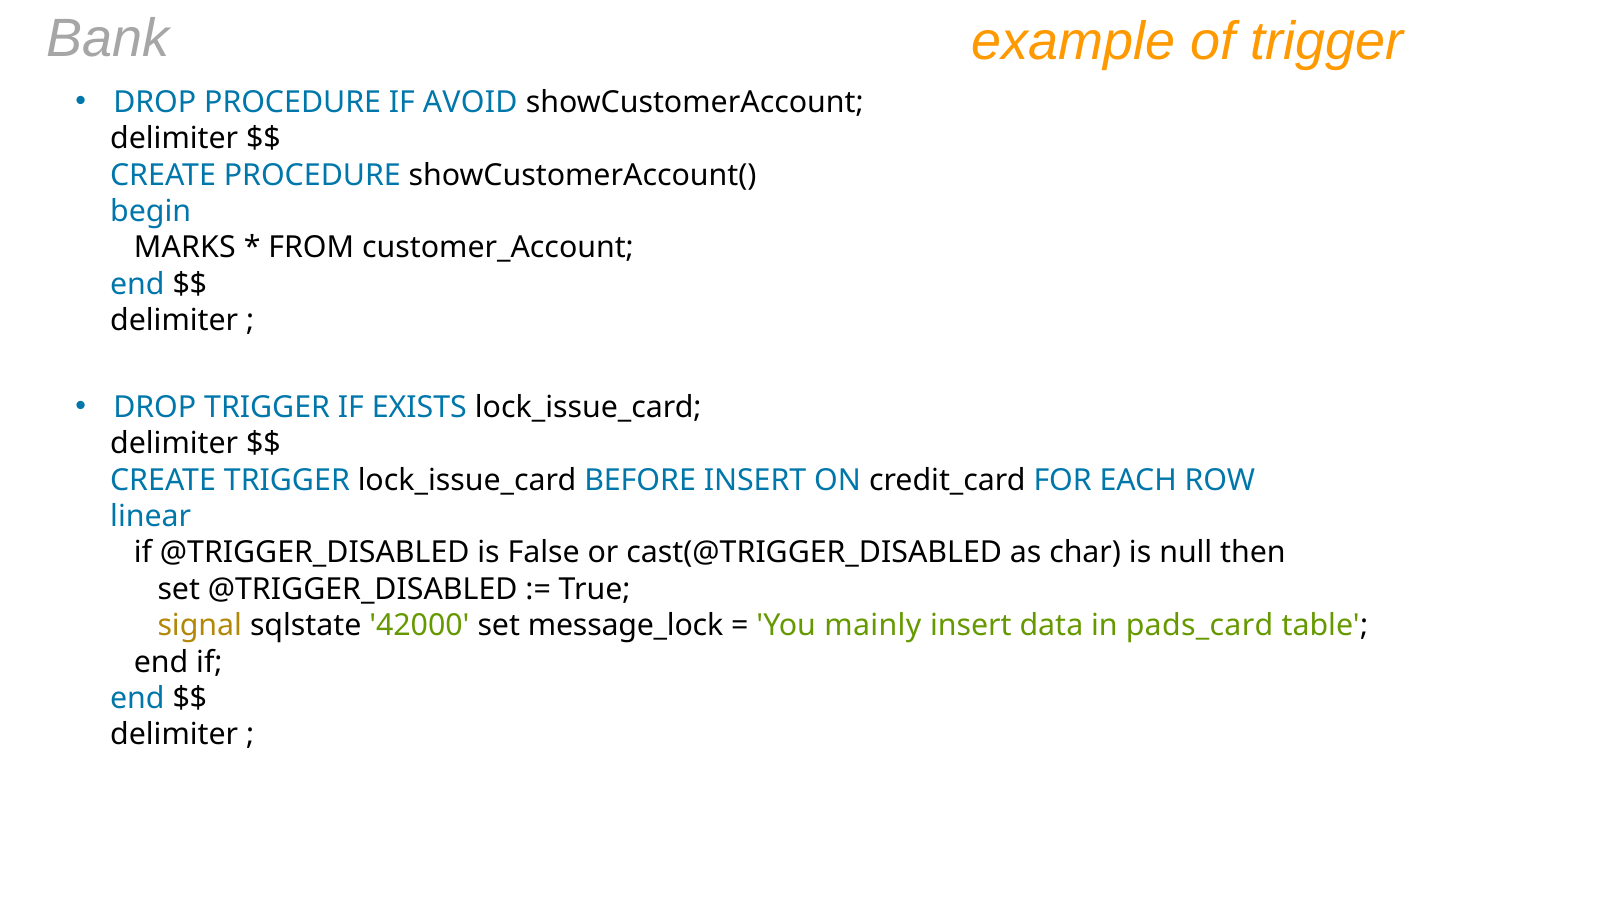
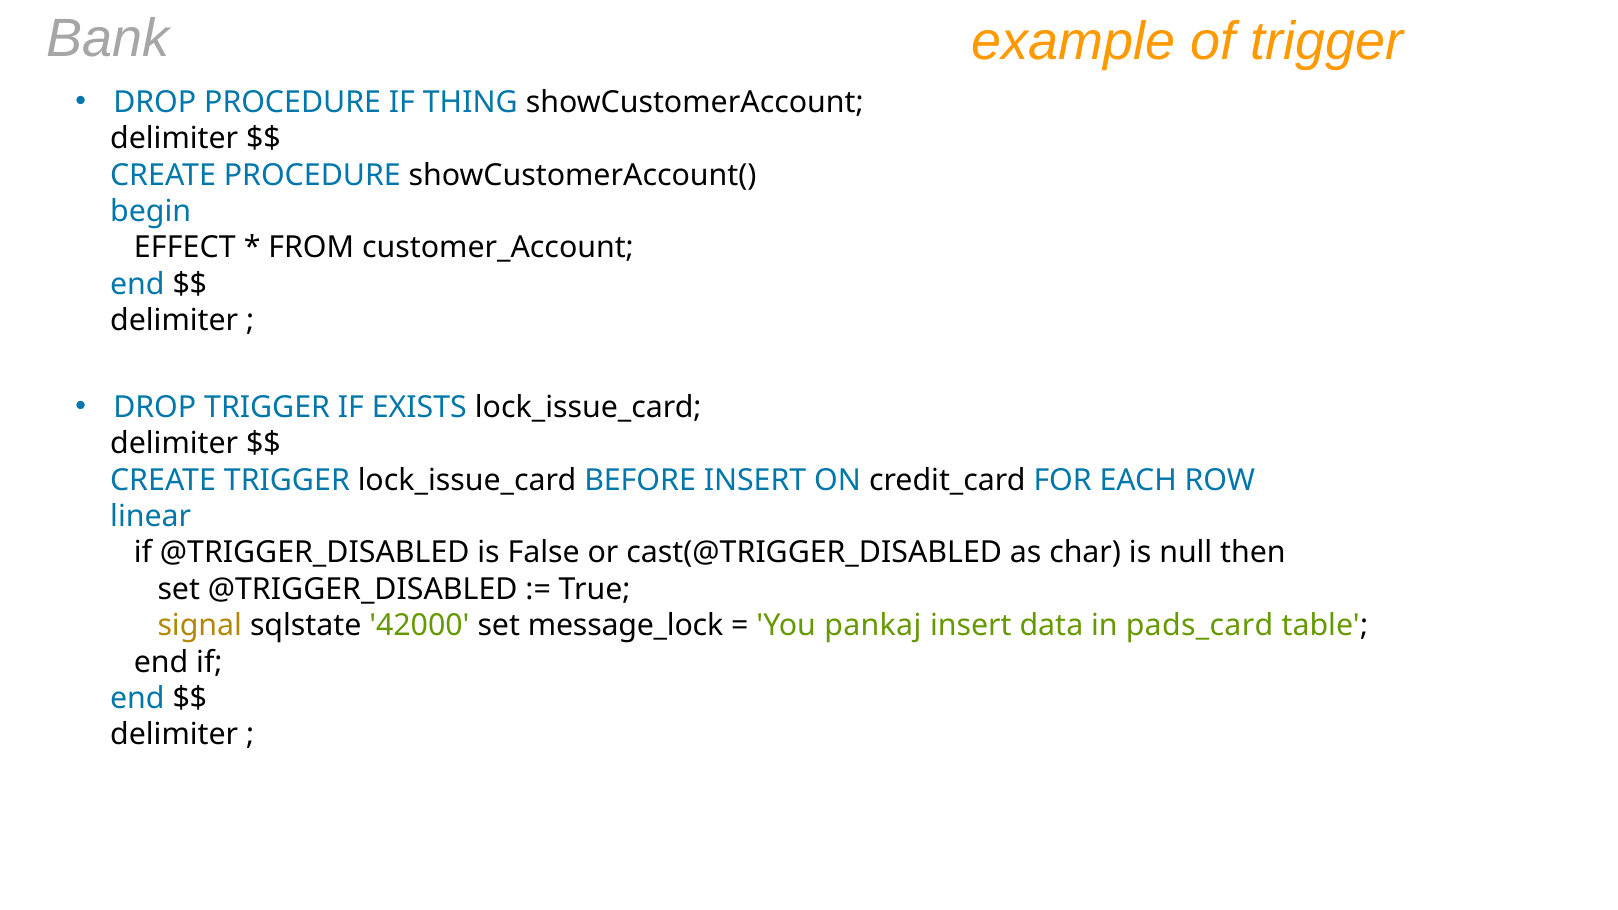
AVOID: AVOID -> THING (470, 102)
MARKS: MARKS -> EFFECT (185, 248)
mainly: mainly -> pankaj (873, 626)
